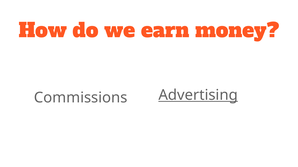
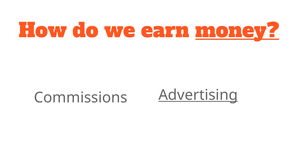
money underline: none -> present (237, 31)
